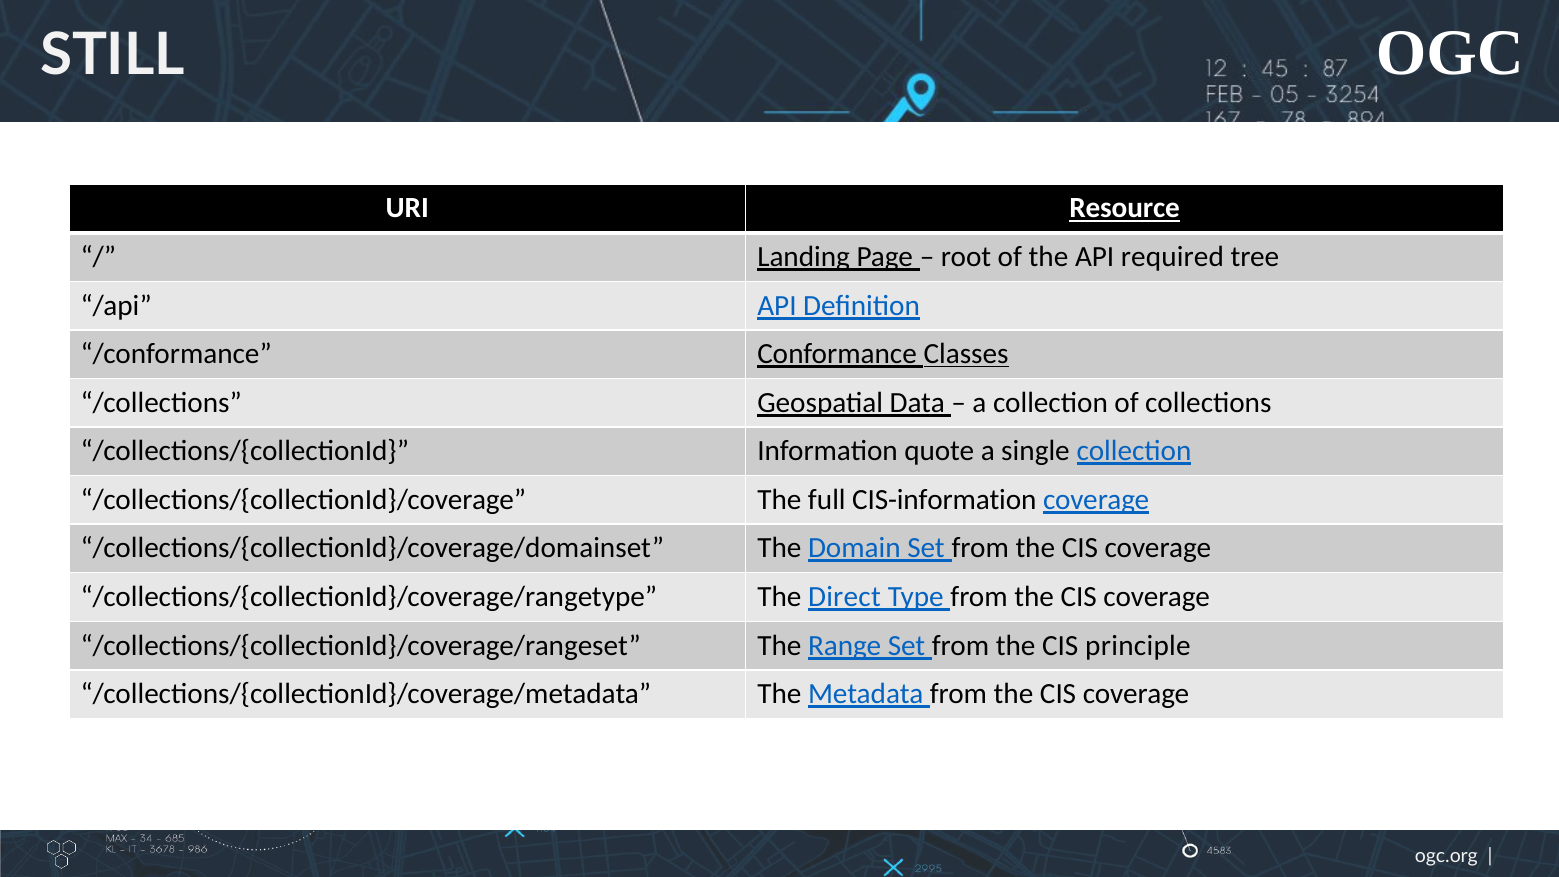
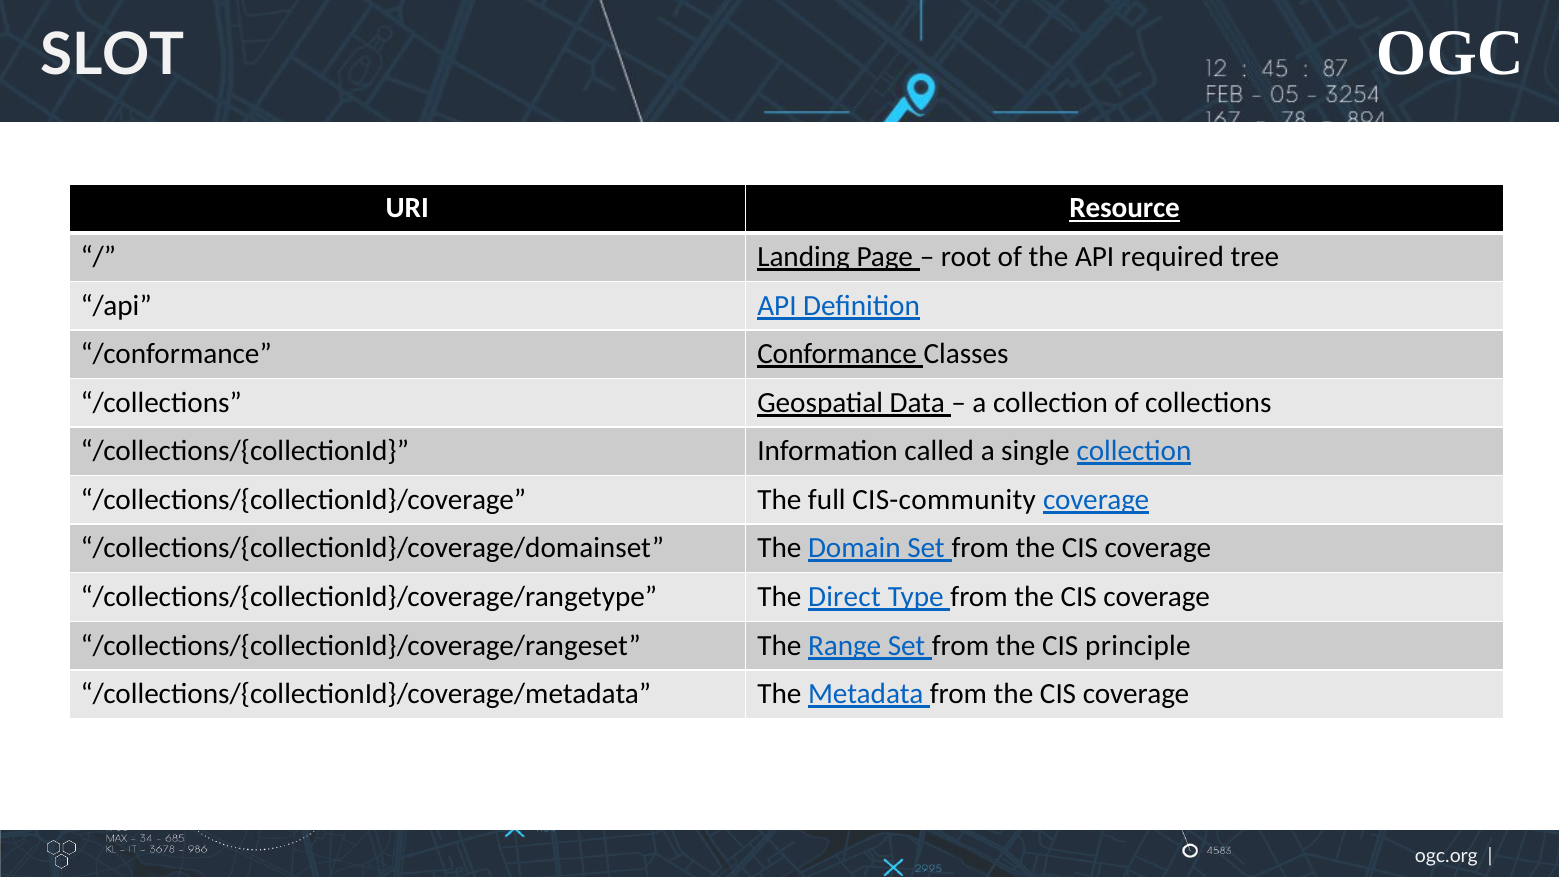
STILL: STILL -> SLOT (112, 56)
Classes underline: present -> none (966, 354)
quote: quote -> called (939, 451)
CIS-information: CIS-information -> CIS-community (944, 500)
